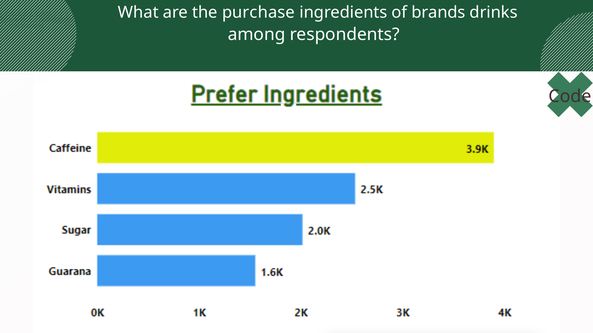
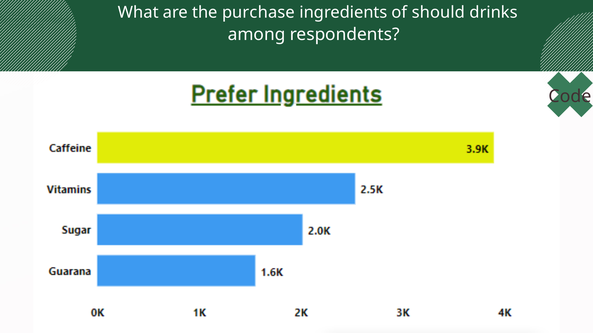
brands: brands -> should (438, 12)
